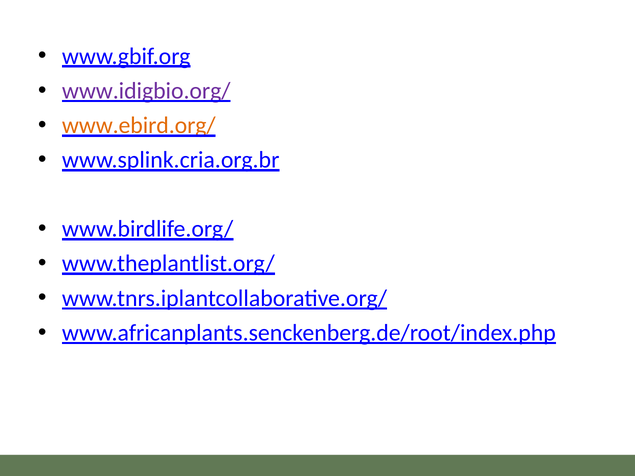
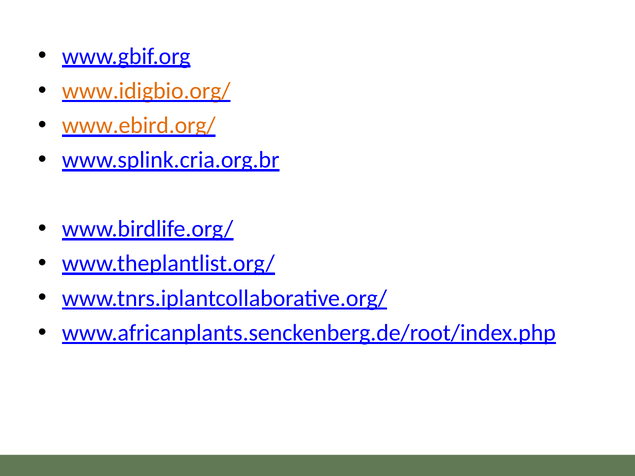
www.idigbio.org/ colour: purple -> orange (146, 91)
